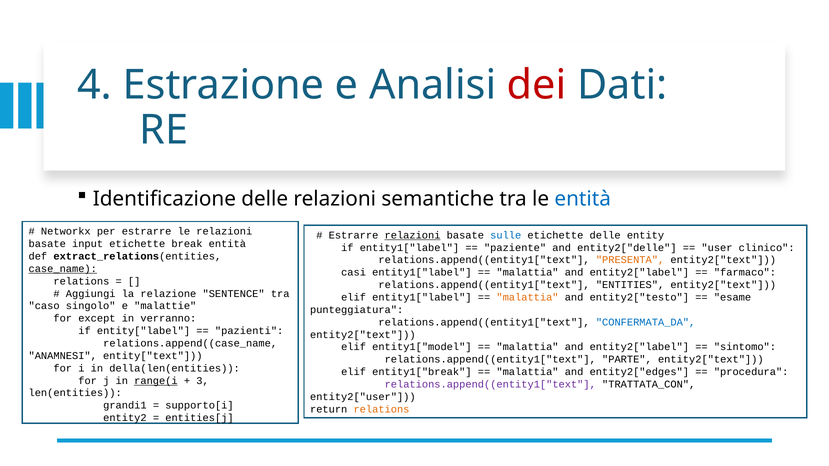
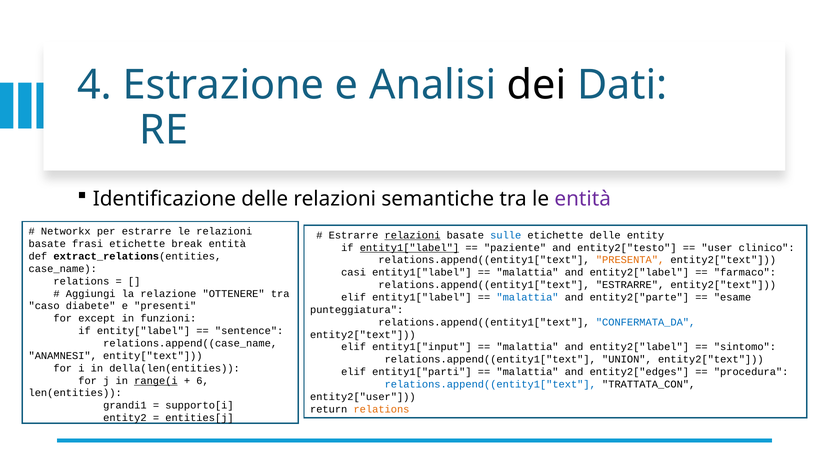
dei colour: red -> black (537, 85)
entità colour: blue -> purple (583, 199)
input: input -> frasi (88, 244)
entity1["label underline: none -> present (409, 248)
entity2["delle: entity2["delle -> entity2["testo (627, 248)
case_name underline: present -> none (63, 269)
relations.append((entity1["text ENTITIES: ENTITIES -> ESTRARRE (630, 285)
SENTENCE: SENTENCE -> OTTENERE (234, 294)
malattia colour: orange -> blue (528, 298)
entity2["testo: entity2["testo -> entity2["parte (639, 298)
singolo: singolo -> diabete (91, 306)
malattie: malattie -> presenti (165, 306)
verranno: verranno -> funzioni (168, 319)
pazienti: pazienti -> sentence (249, 331)
entity1["model: entity1["model -> entity1["input (422, 347)
PARTE: PARTE -> UNION (627, 360)
entity1["break: entity1["break -> entity1["parti (422, 372)
3: 3 -> 6 (203, 381)
relations.append((entity1["text colour: purple -> blue (490, 385)
